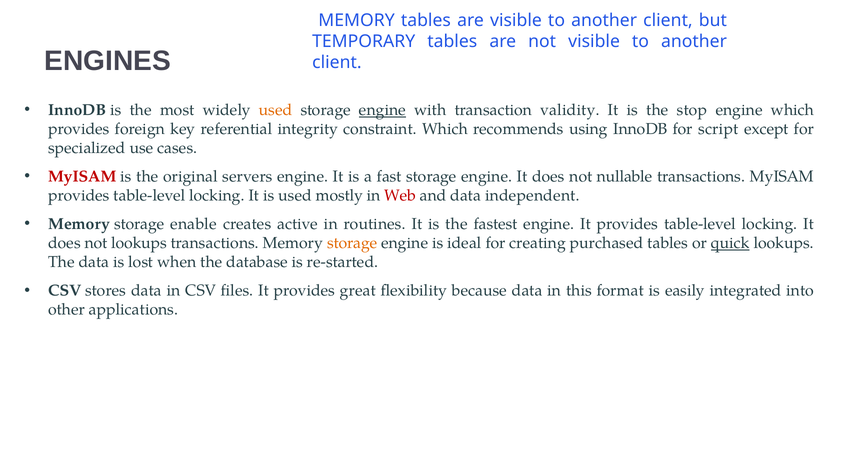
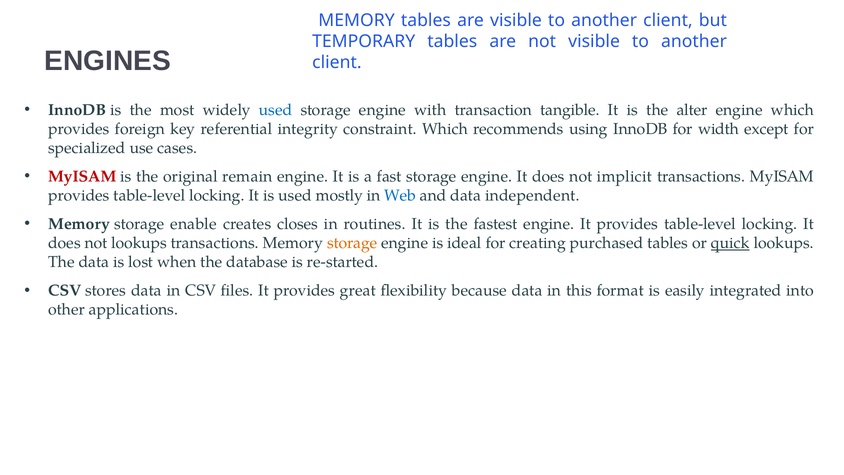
used colour: orange -> blue (276, 110)
engine underline: present -> none (382, 110)
validity: validity -> tangible (570, 110)
stop: stop -> alter (692, 110)
script: script -> width (719, 129)
servers: servers -> remain (247, 177)
nullable: nullable -> implicit (624, 177)
Web colour: red -> blue (400, 195)
active: active -> closes (298, 224)
